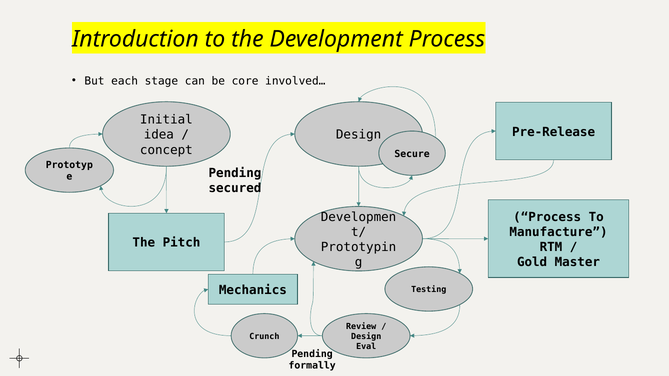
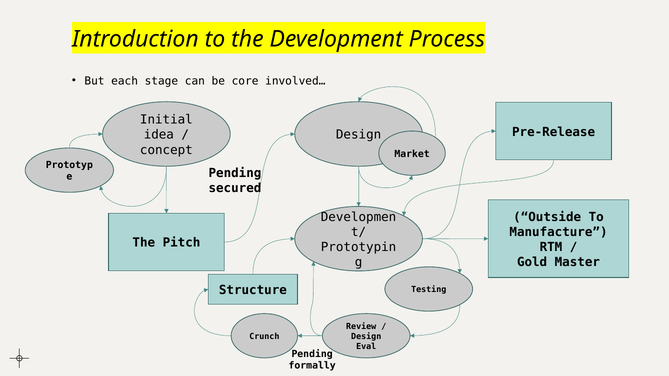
Secure: Secure -> Market (412, 154)
Process: Process -> Outside (547, 217)
Mechanics: Mechanics -> Structure (253, 290)
